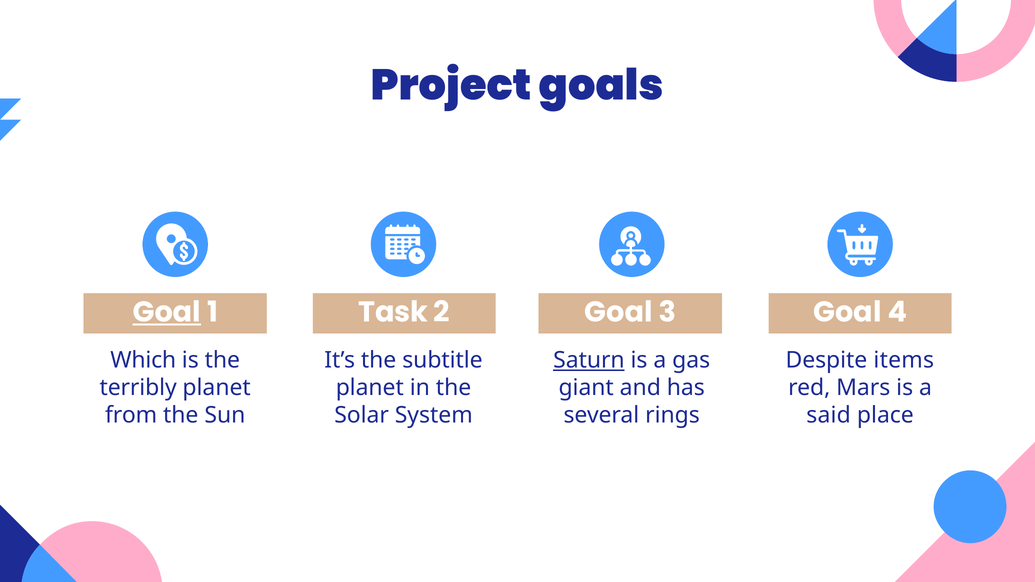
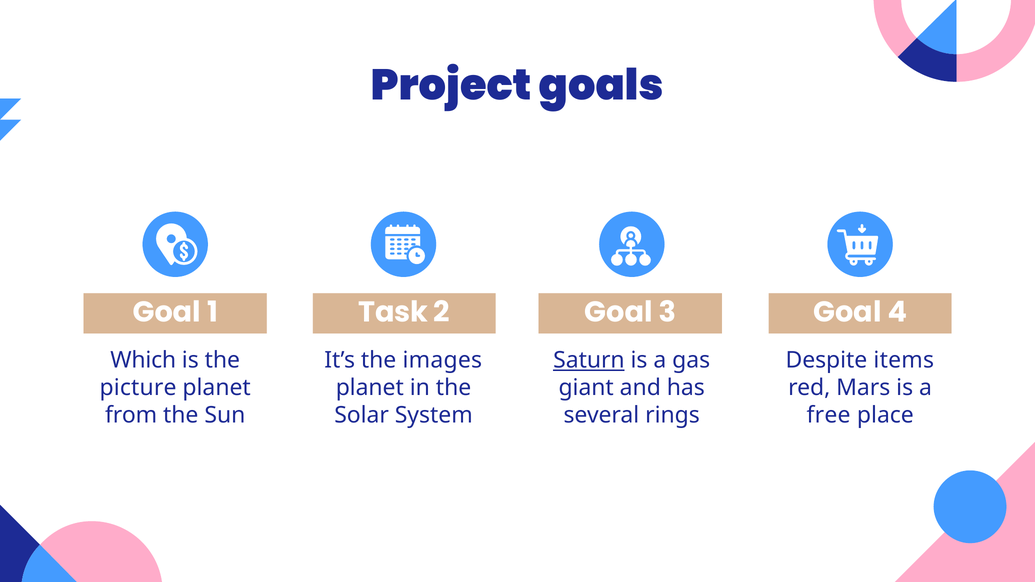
Goal underline: present -> none (167, 312)
subtitle: subtitle -> images (442, 360)
terribly: terribly -> picture (138, 388)
said: said -> free (829, 416)
